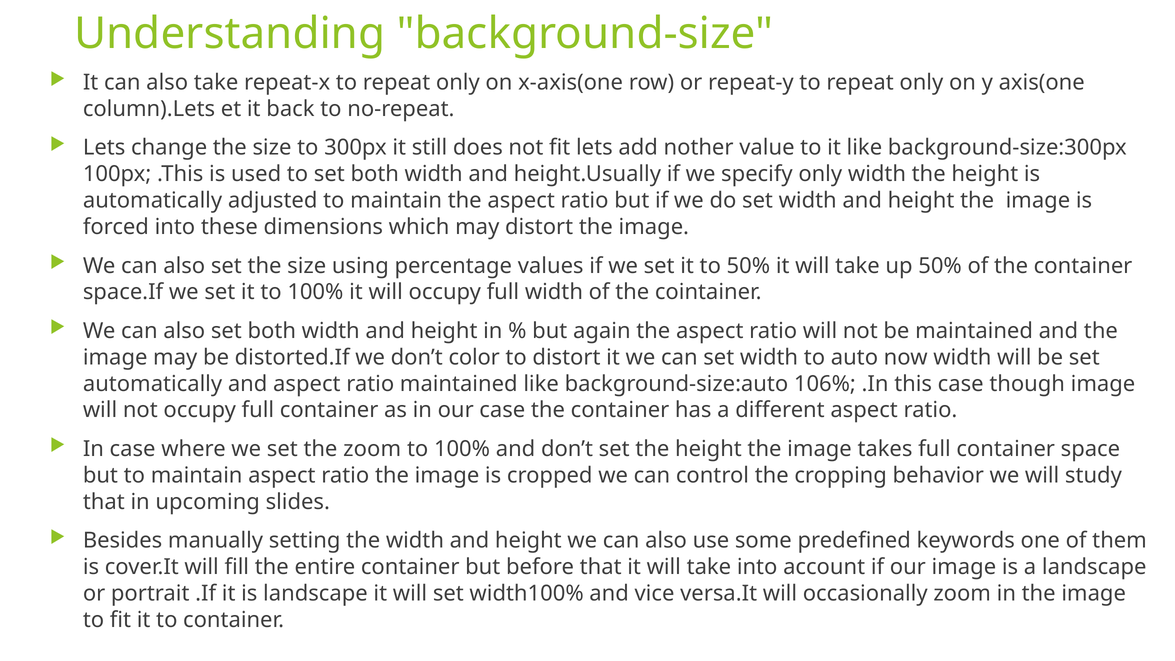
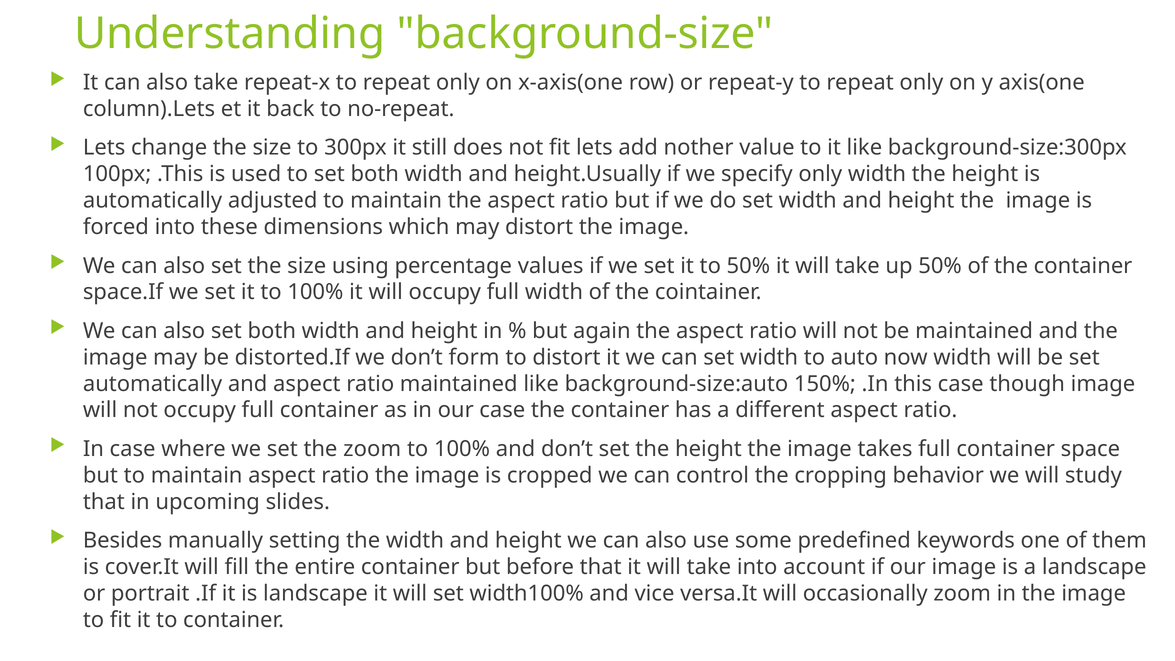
color: color -> form (474, 357)
106%: 106% -> 150% (825, 384)
